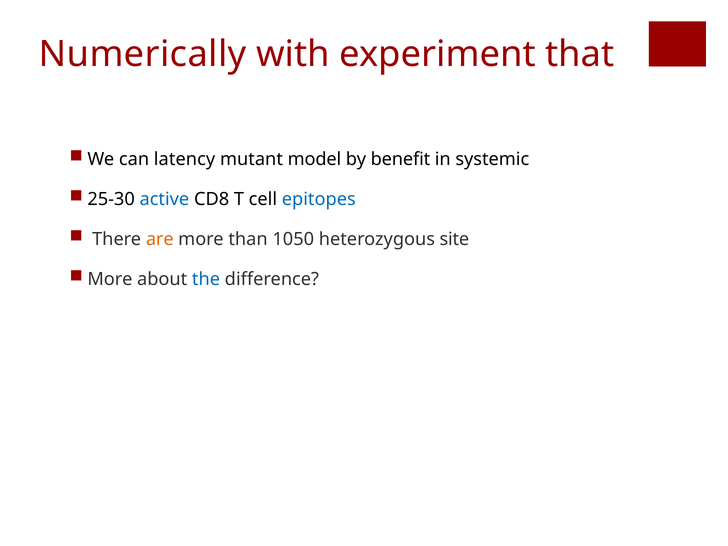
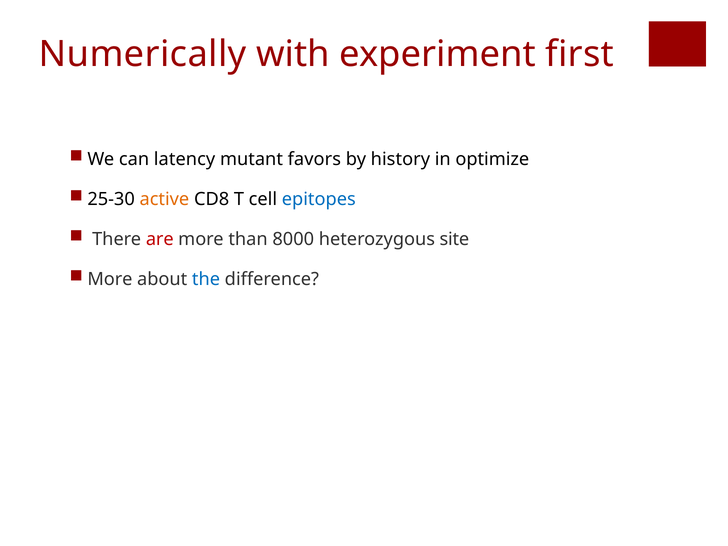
that: that -> first (580, 54)
model: model -> favors (314, 159)
benefit: benefit -> history (400, 159)
systemic: systemic -> optimize (492, 159)
active colour: blue -> orange (164, 199)
are colour: orange -> red (160, 239)
1050: 1050 -> 8000 (293, 239)
